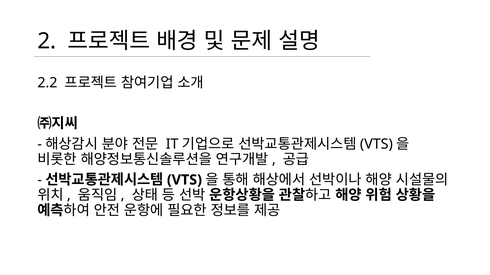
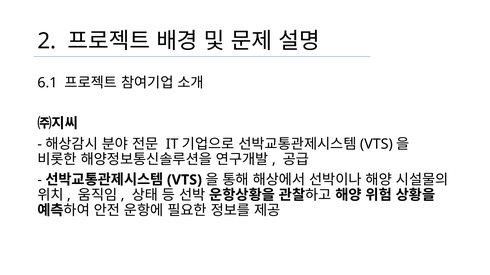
2.2: 2.2 -> 6.1 (47, 83)
